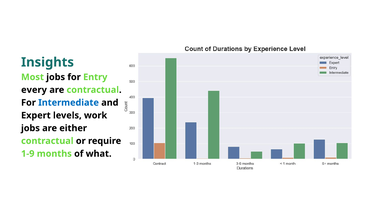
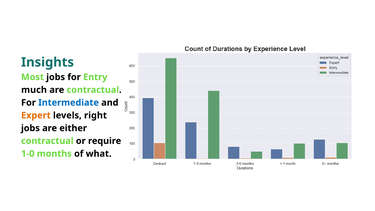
every: every -> much (34, 90)
Expert colour: black -> orange (36, 115)
work: work -> right (96, 115)
1-9: 1-9 -> 1-0 (28, 154)
